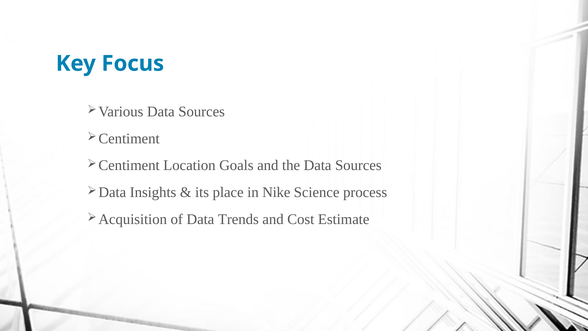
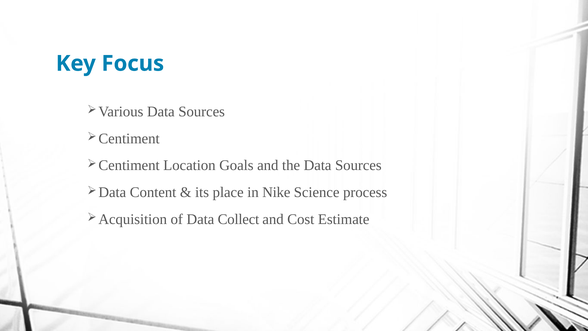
Insights: Insights -> Content (153, 192)
Trends: Trends -> Collect (238, 219)
